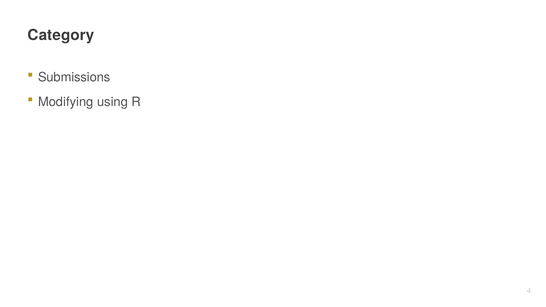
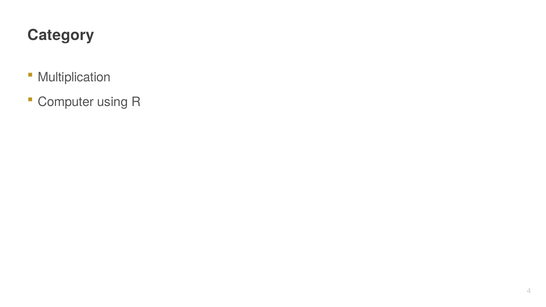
Submissions: Submissions -> Multiplication (74, 77)
Modifying: Modifying -> Computer (66, 102)
